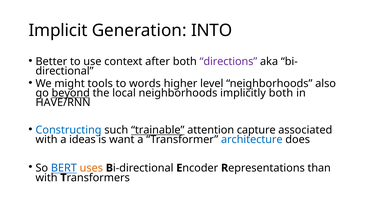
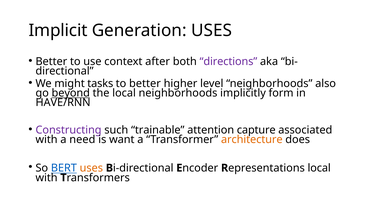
Generation INTO: INTO -> USES (212, 30)
tools: tools -> tasks (100, 83)
to words: words -> better (145, 83)
implicitly both: both -> form (281, 93)
Constructing colour: blue -> purple (69, 130)
trainable underline: present -> none (158, 130)
ideas: ideas -> need (82, 139)
architecture colour: blue -> orange (252, 139)
than: than -> local (319, 167)
